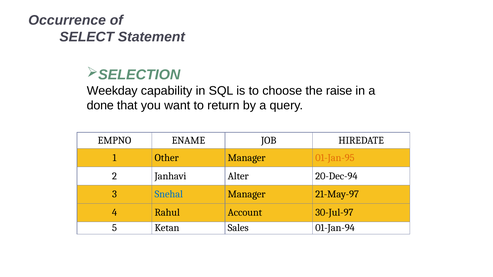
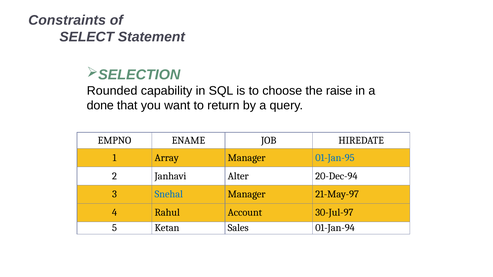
Occurrence: Occurrence -> Constraints (67, 20)
Weekday: Weekday -> Rounded (112, 91)
Other: Other -> Array (167, 158)
01-Jan-95 colour: orange -> blue (335, 158)
